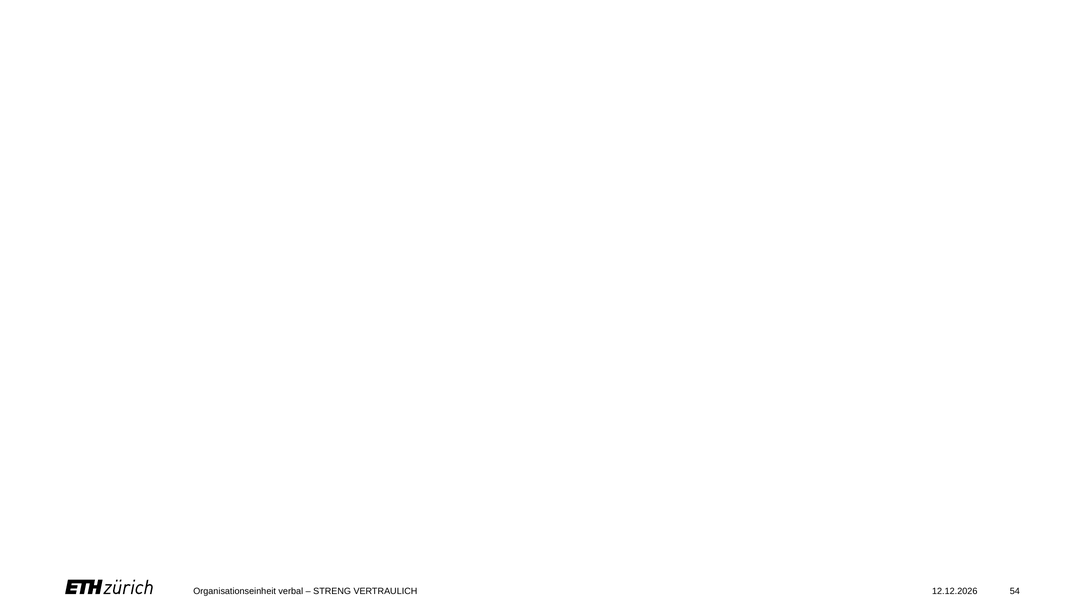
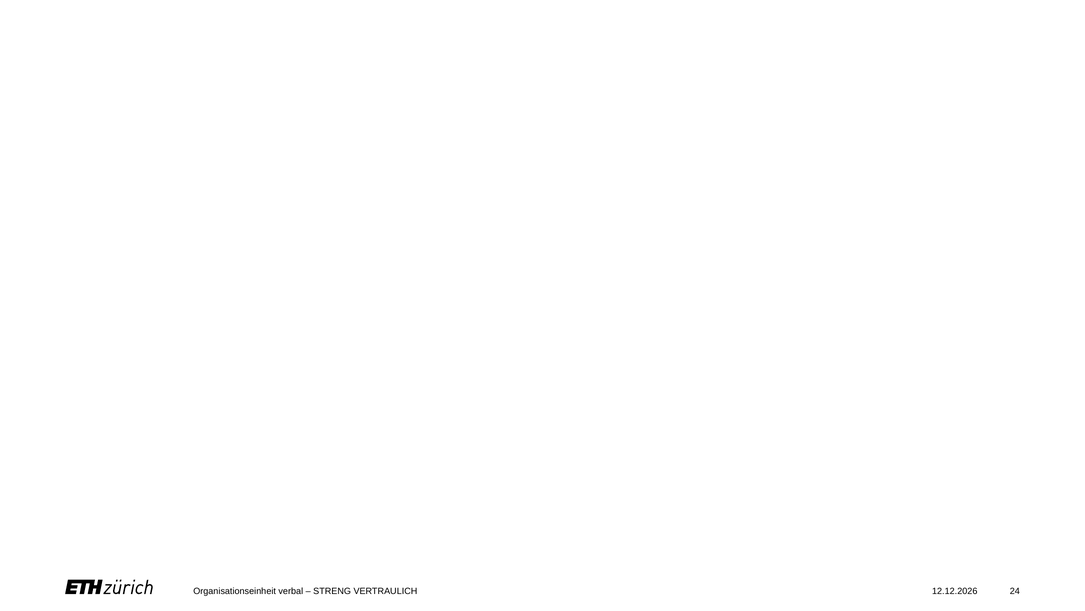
54: 54 -> 24 (1015, 591)
